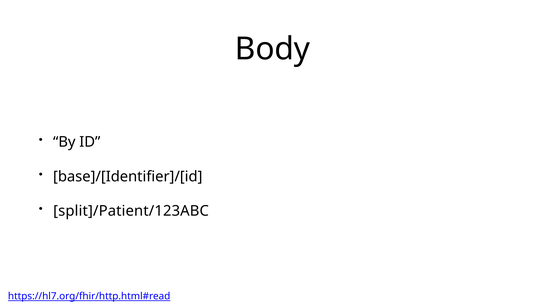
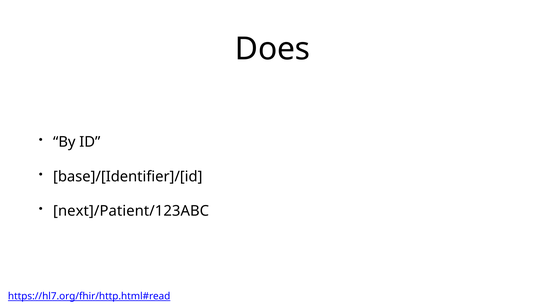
Body: Body -> Does (273, 49)
split]/Patient/123ABC: split]/Patient/123ABC -> next]/Patient/123ABC (131, 211)
